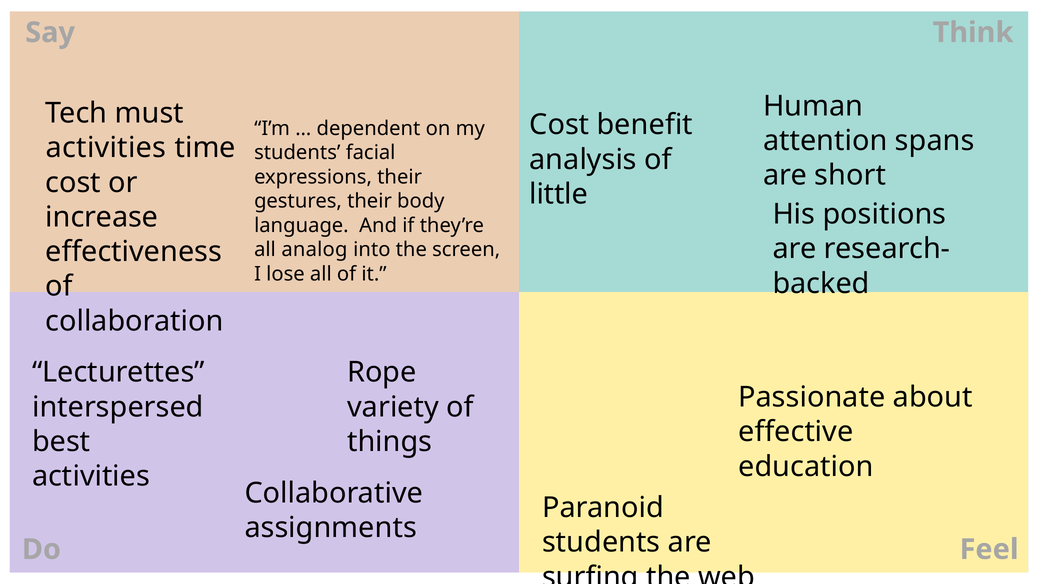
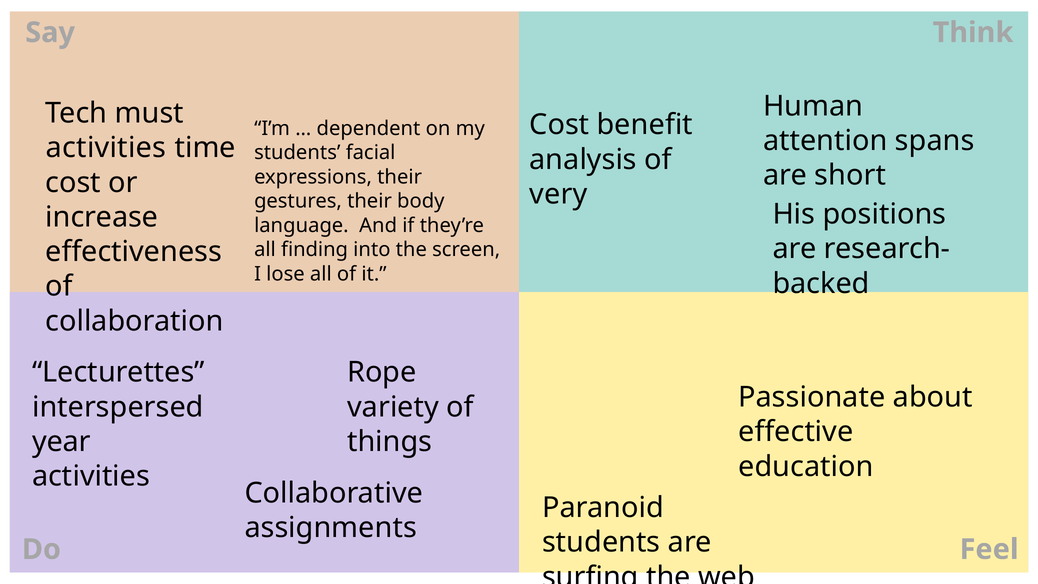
little: little -> very (558, 194)
analog: analog -> finding (315, 250)
best: best -> year (61, 442)
